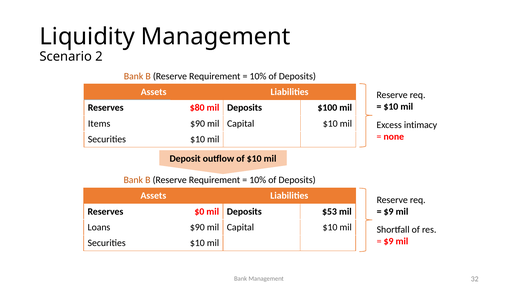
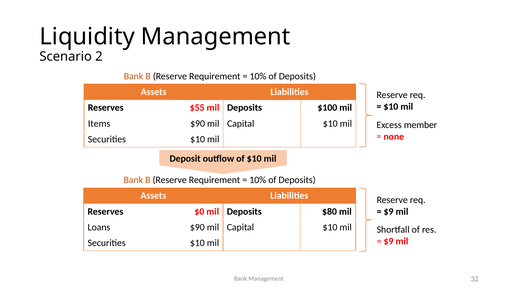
$80: $80 -> $55 (197, 107)
intimacy: intimacy -> member (421, 125)
$53: $53 -> $80 (330, 211)
